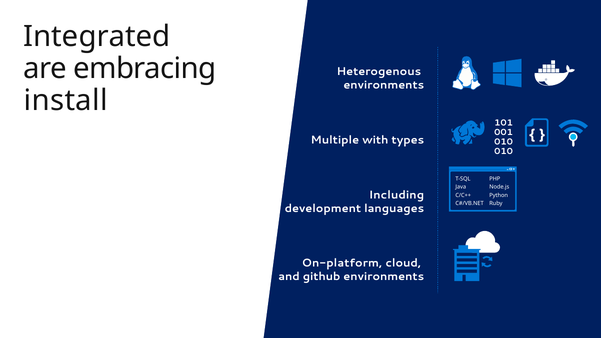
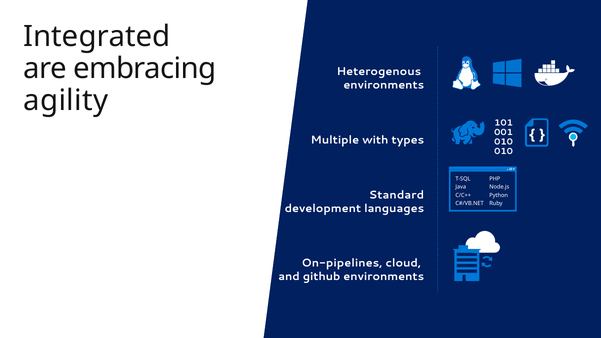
install: install -> agility (66, 100)
Including: Including -> Standard (396, 195)
On-platform: On-platform -> On-pipelines (342, 263)
